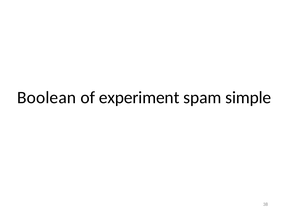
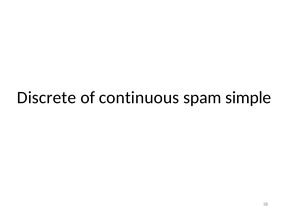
Boolean: Boolean -> Discrete (47, 97)
experiment: experiment -> continuous (139, 97)
